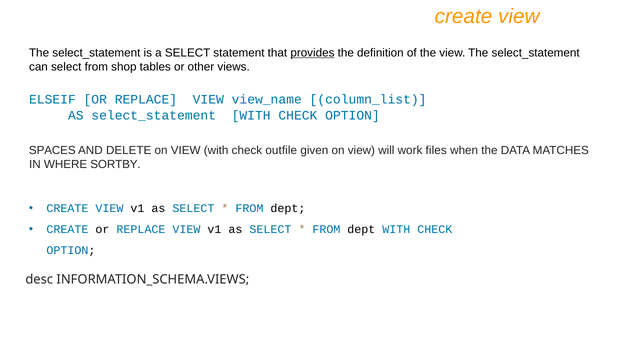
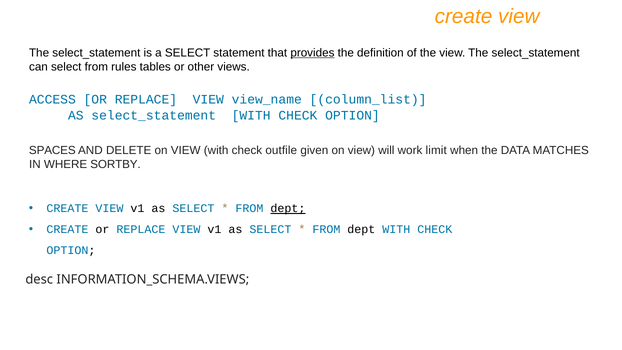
shop: shop -> rules (124, 67)
ELSEIF: ELSEIF -> ACCESS (52, 100)
files: files -> limit (436, 150)
dept underline: none -> present (288, 208)
